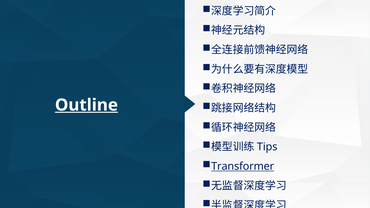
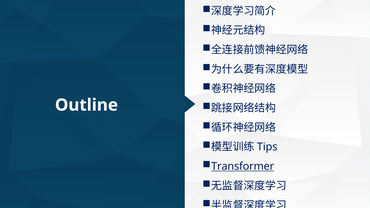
Outline underline: present -> none (86, 105)
